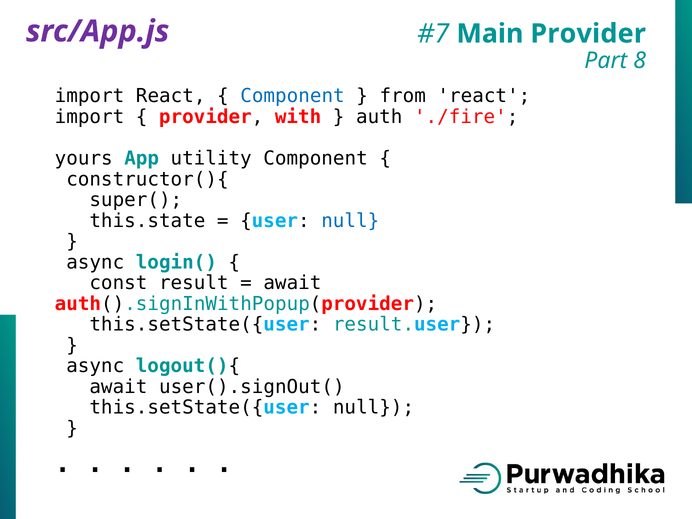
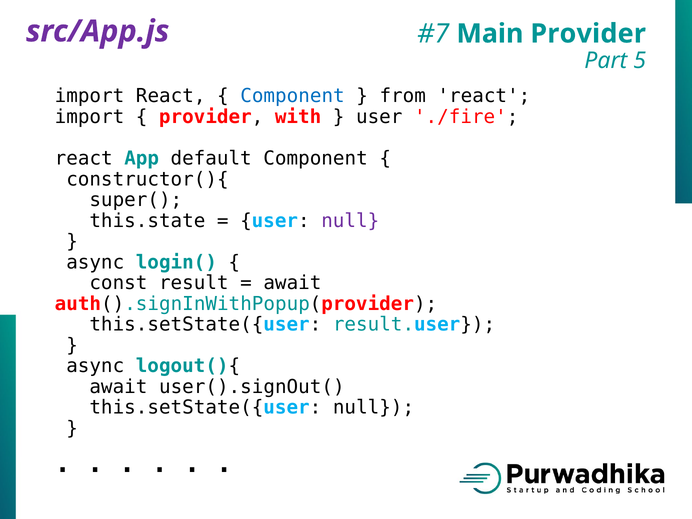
8: 8 -> 5 (640, 61)
auth: auth -> user (379, 117)
yours: yours -> react (84, 158)
utility: utility -> default (211, 158)
null colour: blue -> purple (350, 221)
